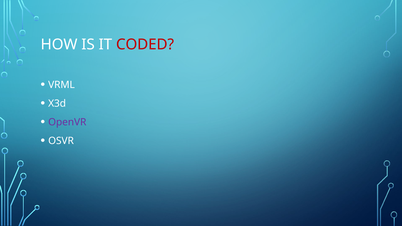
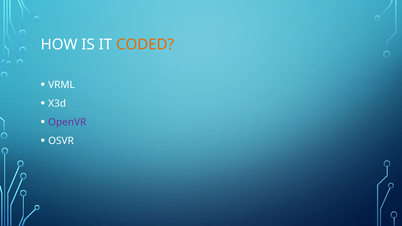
CODED colour: red -> orange (145, 45)
